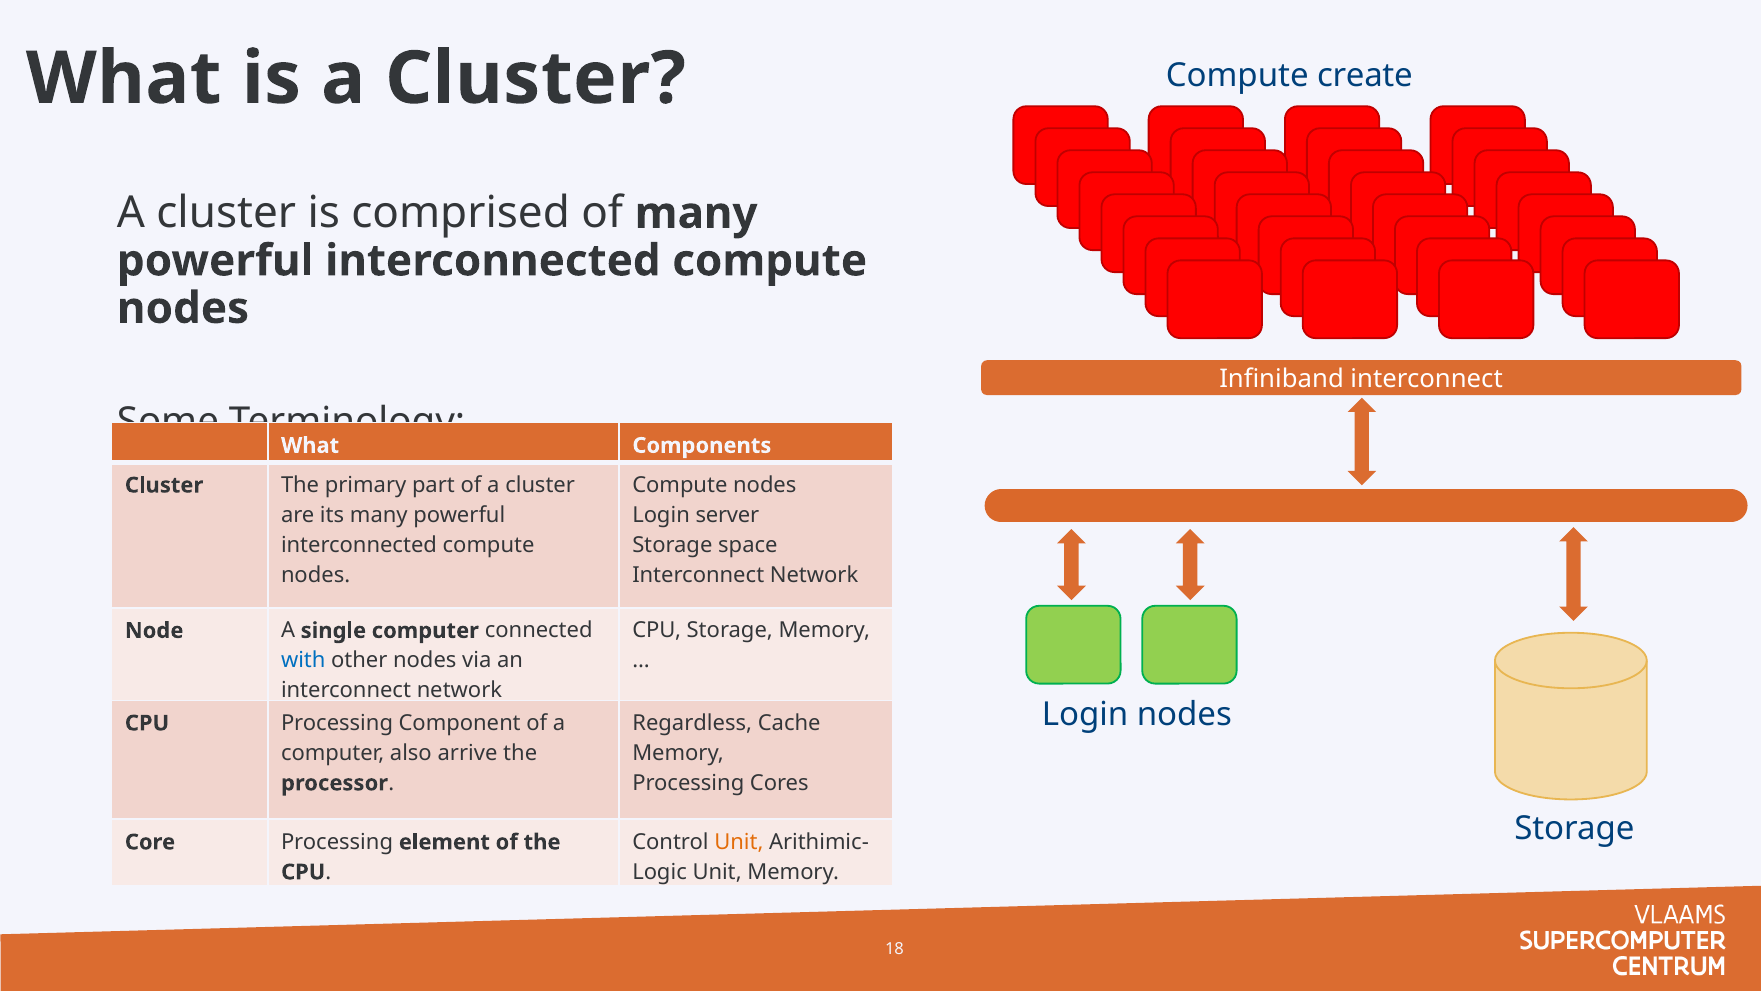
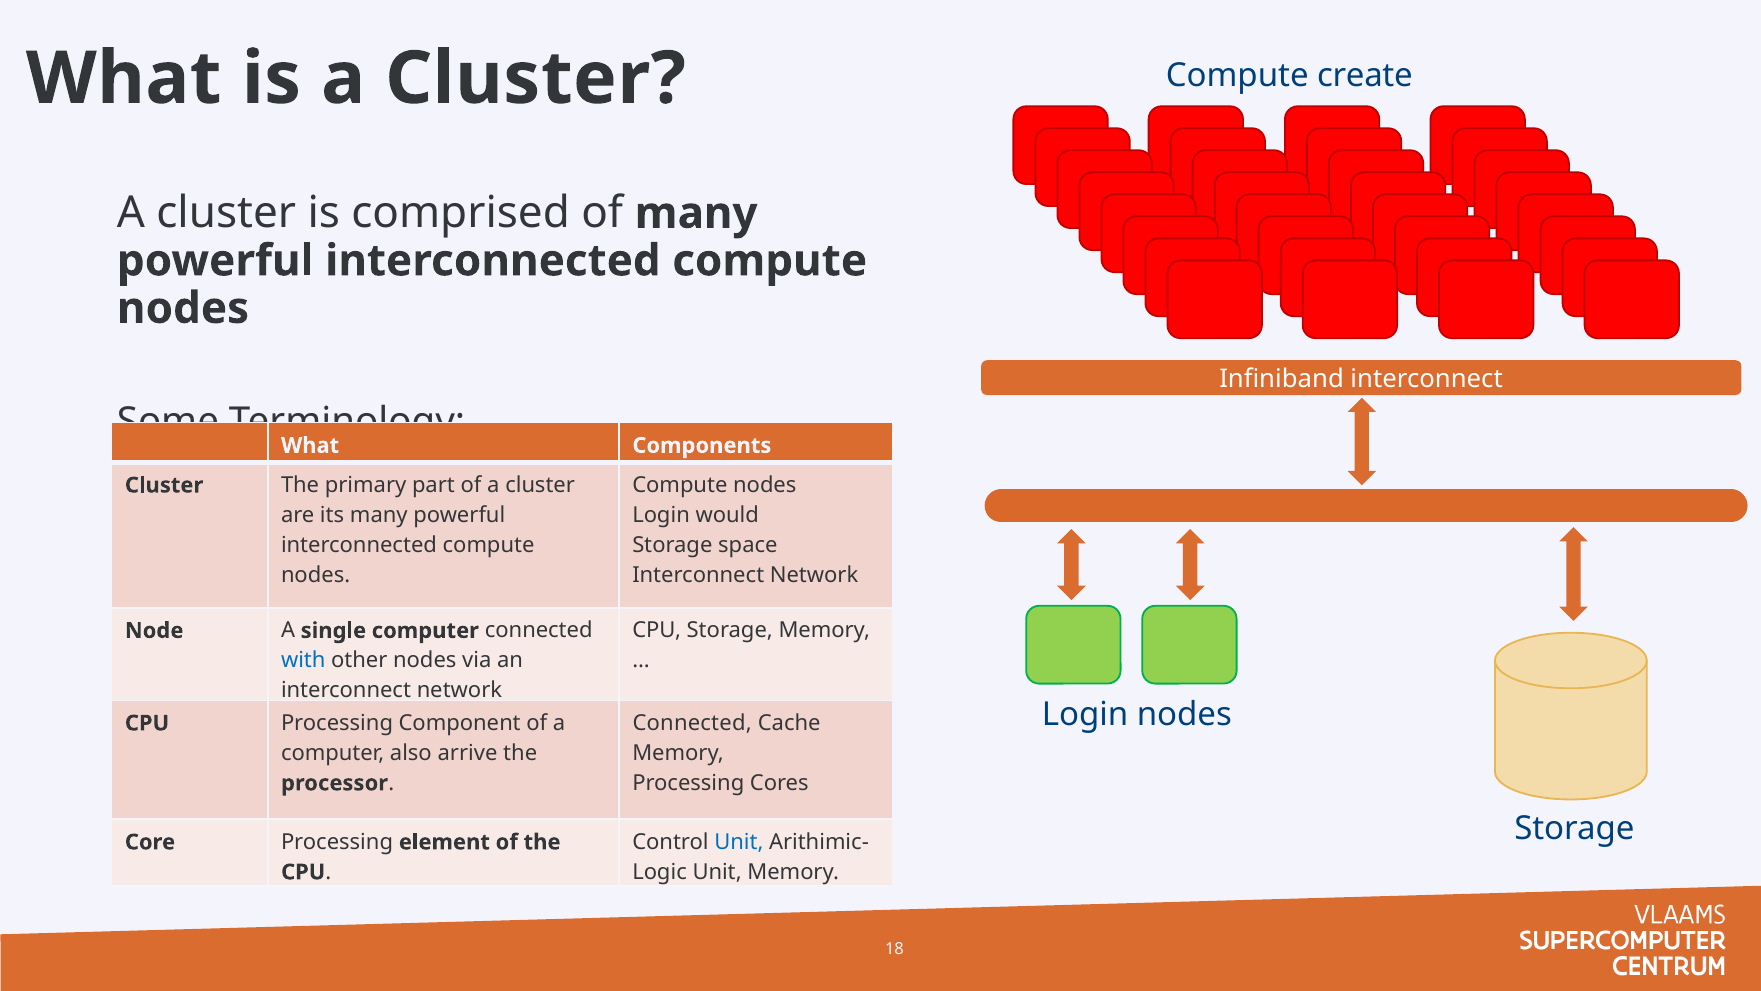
server: server -> would (727, 515)
Regardless: Regardless -> Connected (692, 723)
Unit colour: orange -> blue (739, 842)
